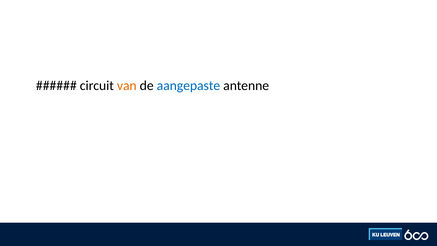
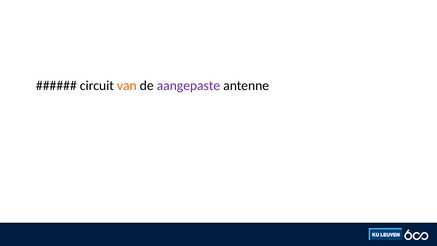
aangepaste colour: blue -> purple (188, 85)
